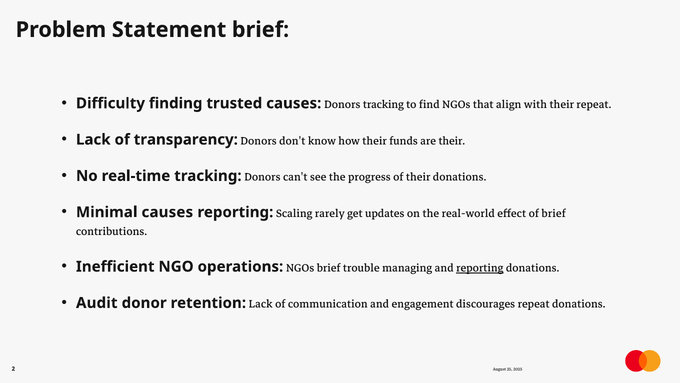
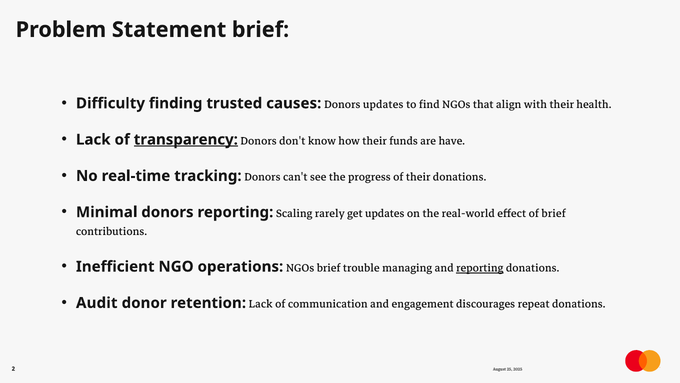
Donors tracking: tracking -> updates (383, 103)
their repeat: repeat -> health (594, 103)
transparency underline: none -> present (186, 139)
are their: their -> have (452, 139)
Minimal causes: causes -> donors (167, 212)
